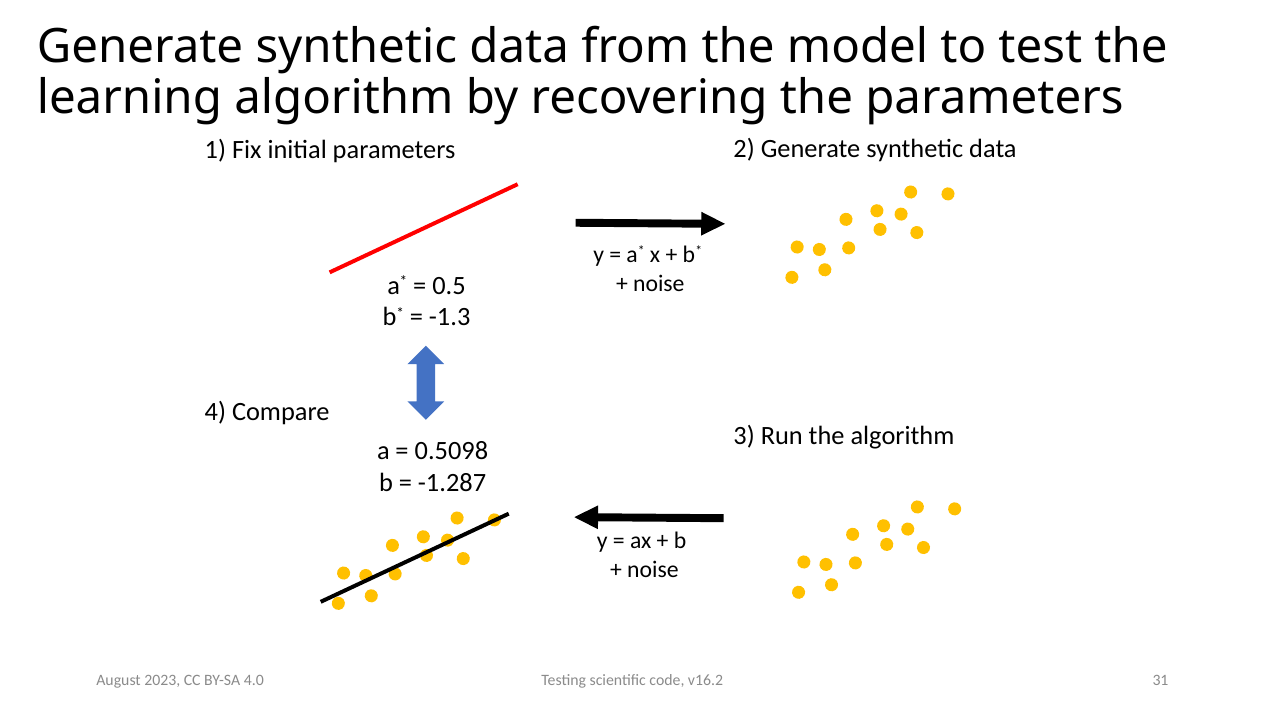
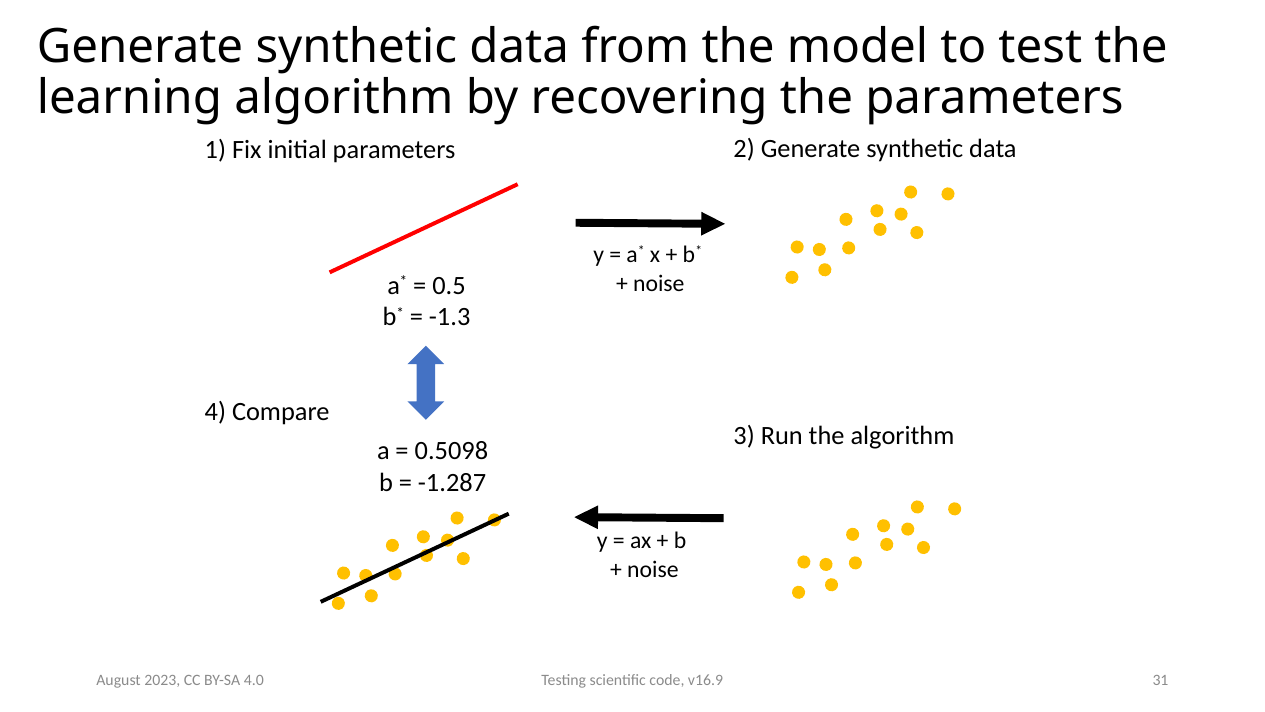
v16.2: v16.2 -> v16.9 (706, 679)
